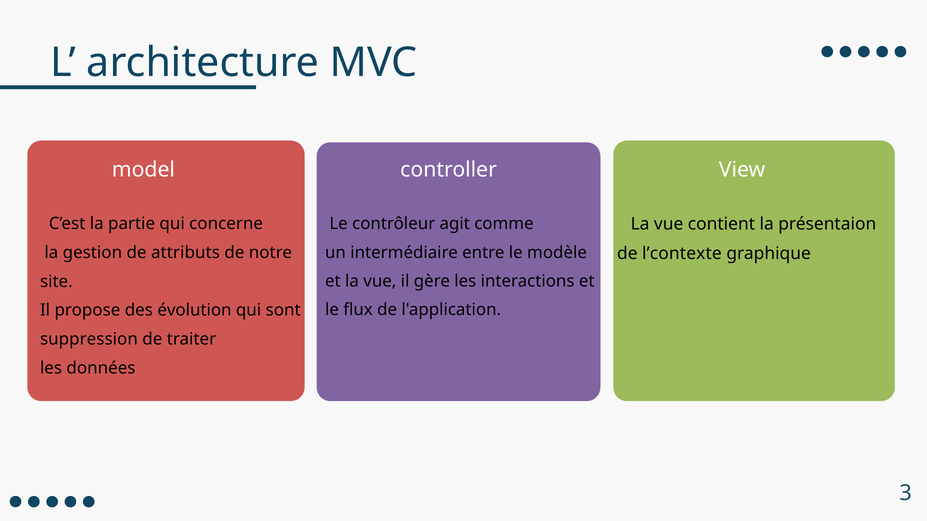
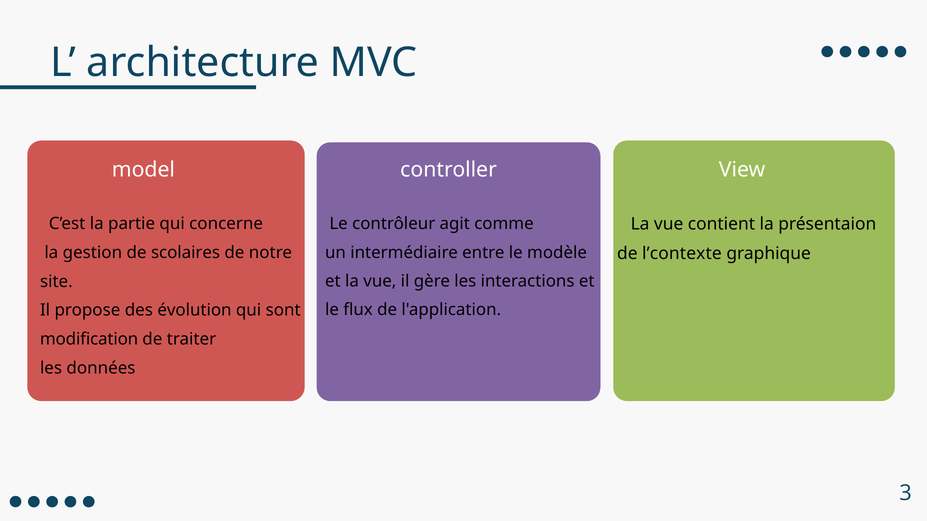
attributs: attributs -> scolaires (186, 253)
suppression: suppression -> modification (89, 339)
